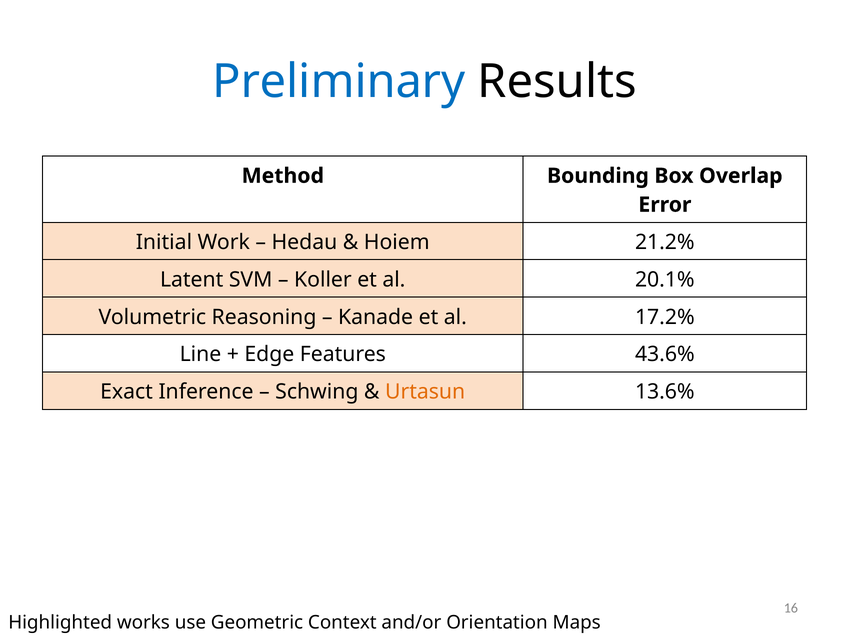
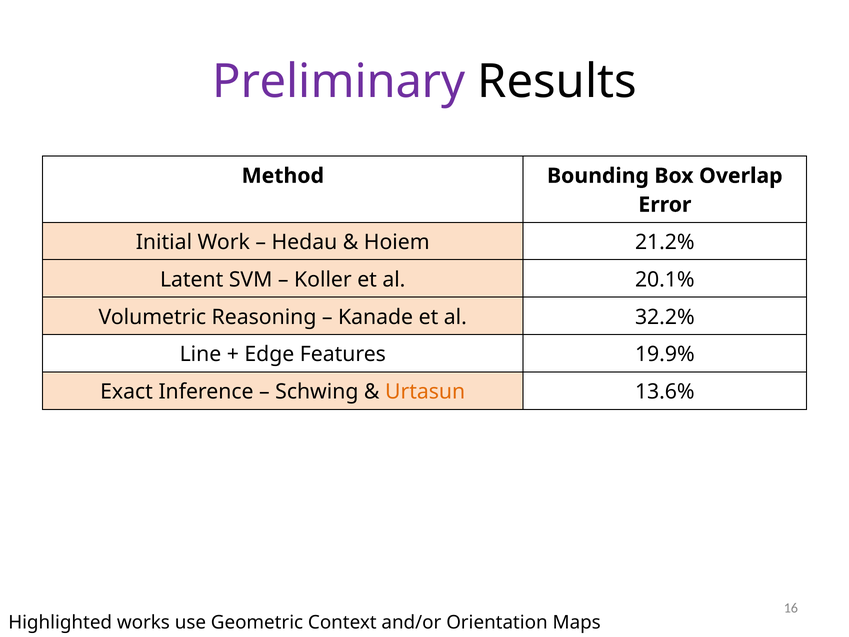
Preliminary colour: blue -> purple (339, 82)
17.2%: 17.2% -> 32.2% (665, 317)
43.6%: 43.6% -> 19.9% (665, 354)
